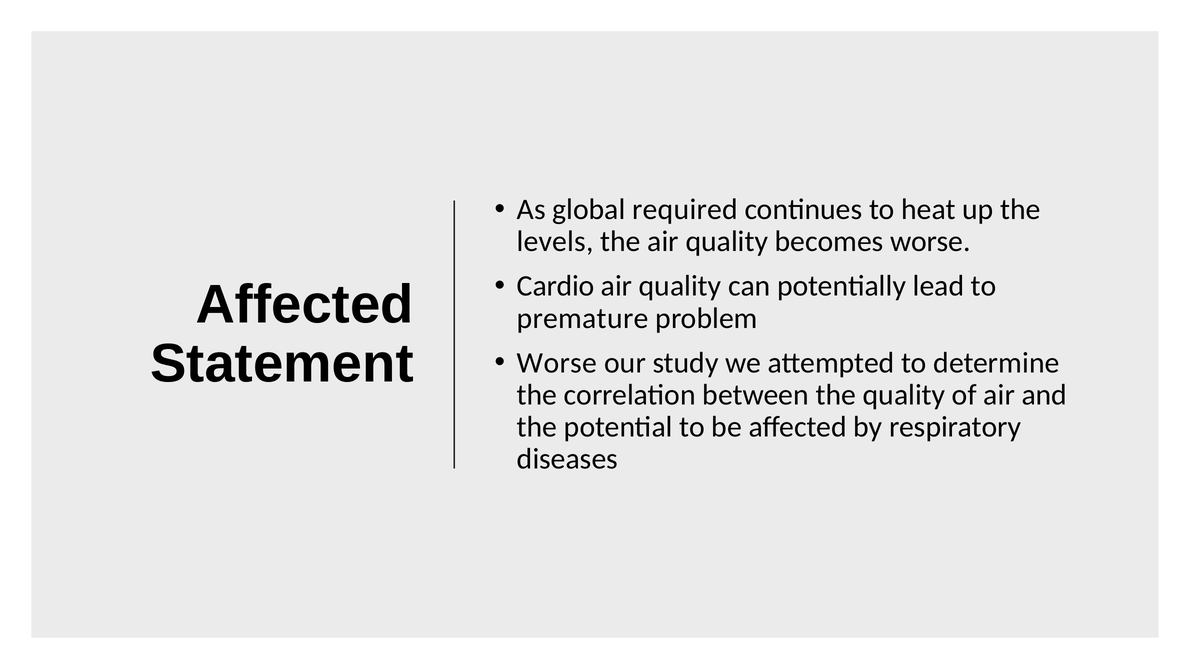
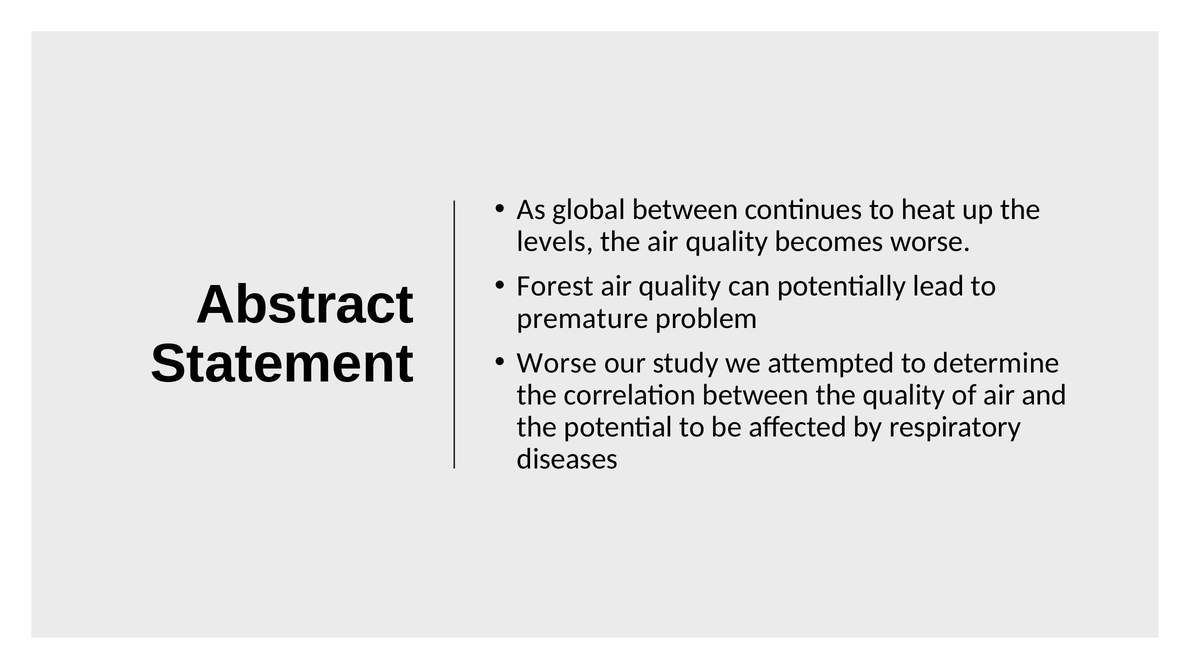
global required: required -> between (685, 210)
Cardio: Cardio -> Forest (555, 286)
Affected: Affected -> Abstract (305, 305)
